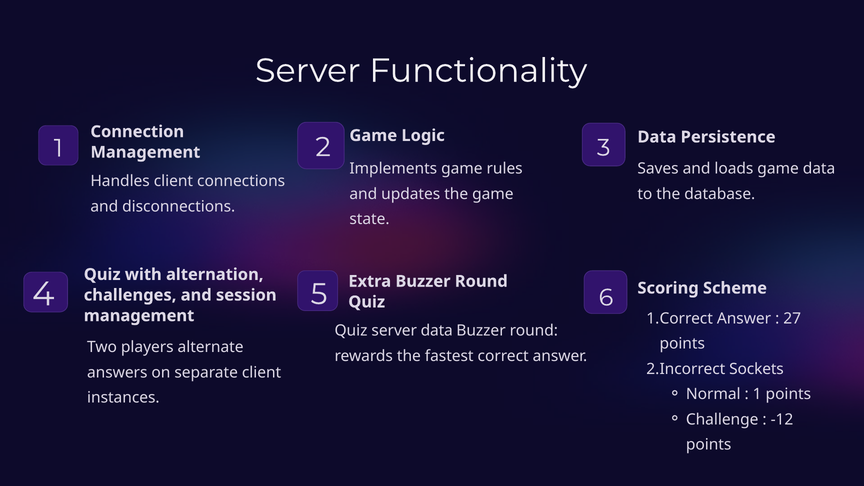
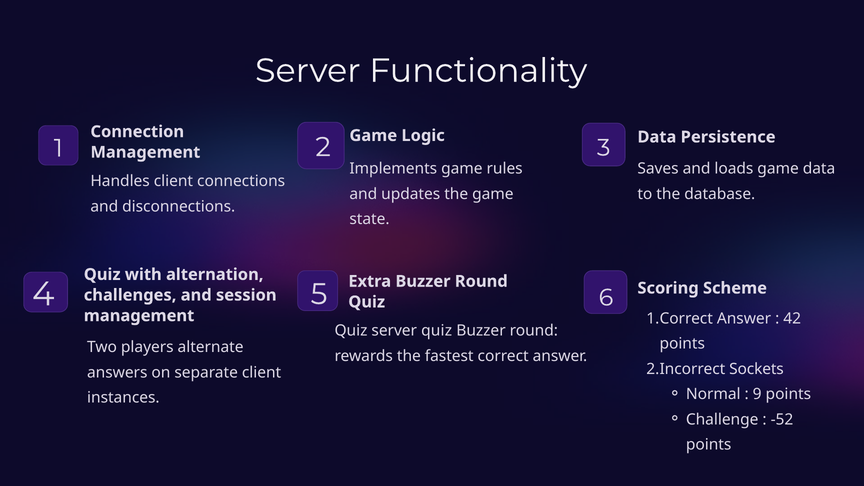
27: 27 -> 42 (792, 318)
server data: data -> quiz (437, 331)
1: 1 -> 9 (757, 394)
-12: -12 -> -52 (782, 420)
